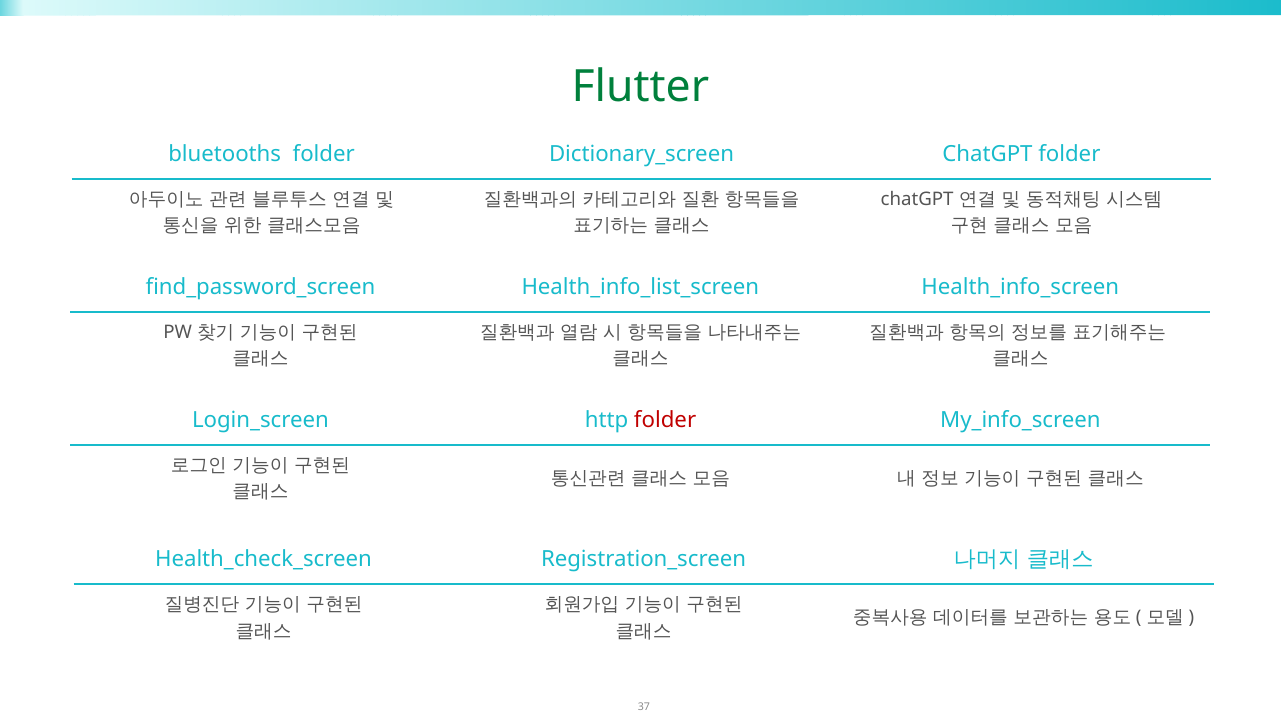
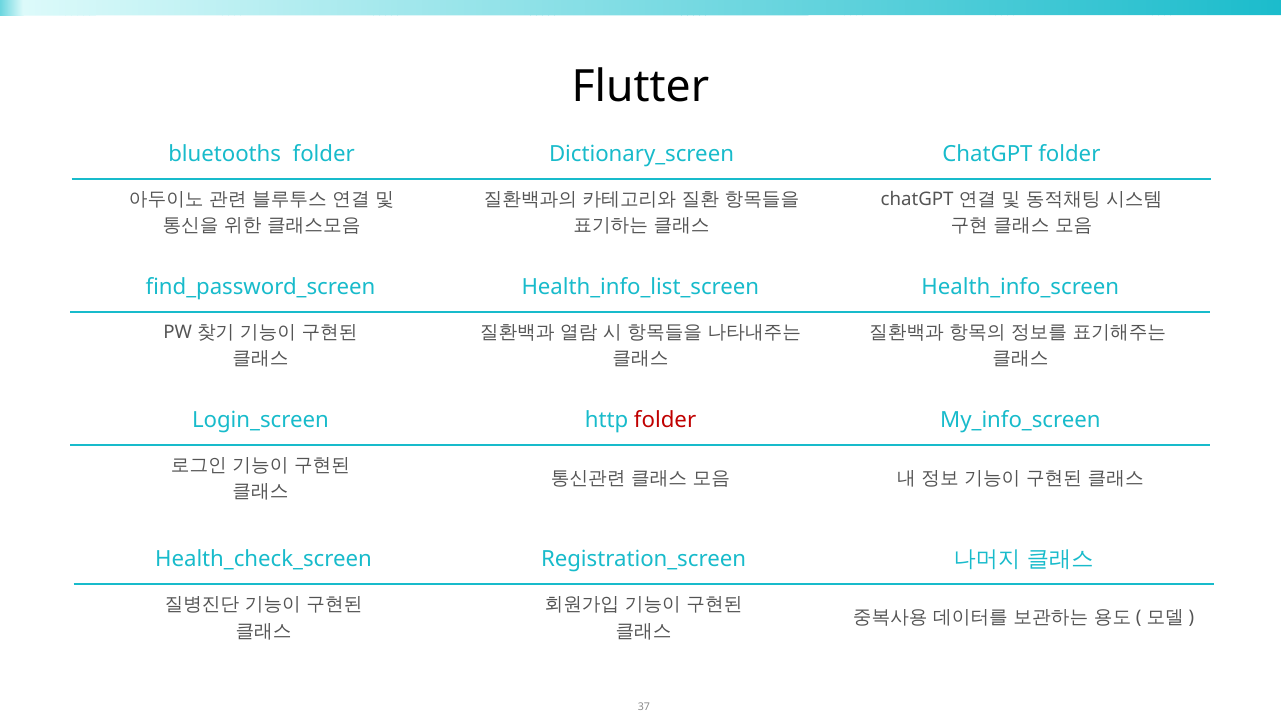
Flutter colour: green -> black (640, 86)
